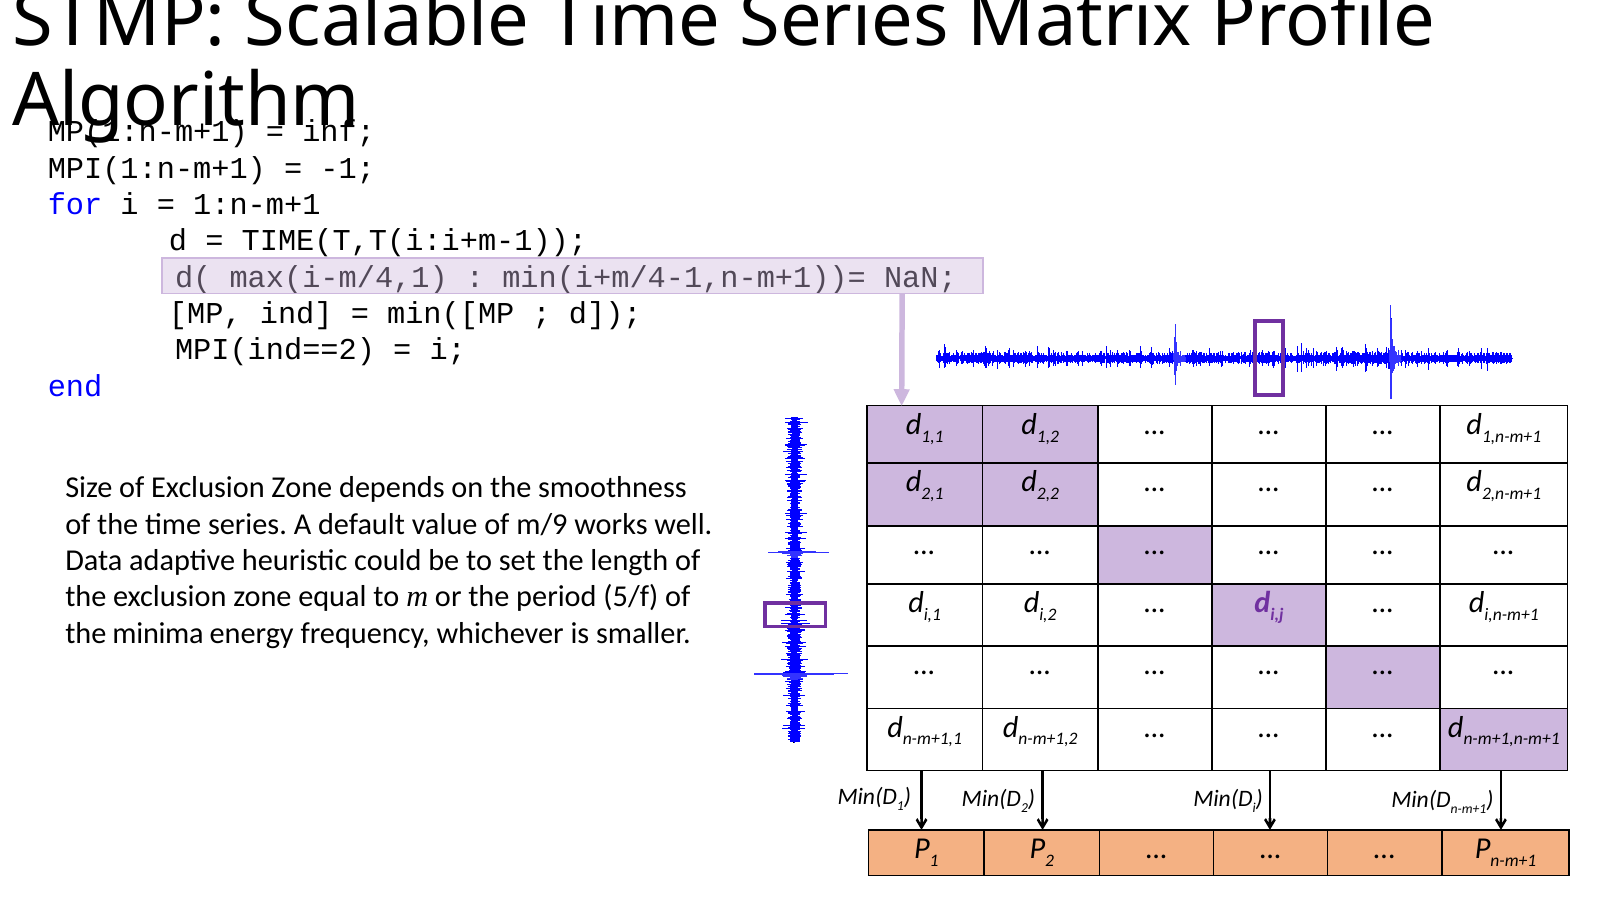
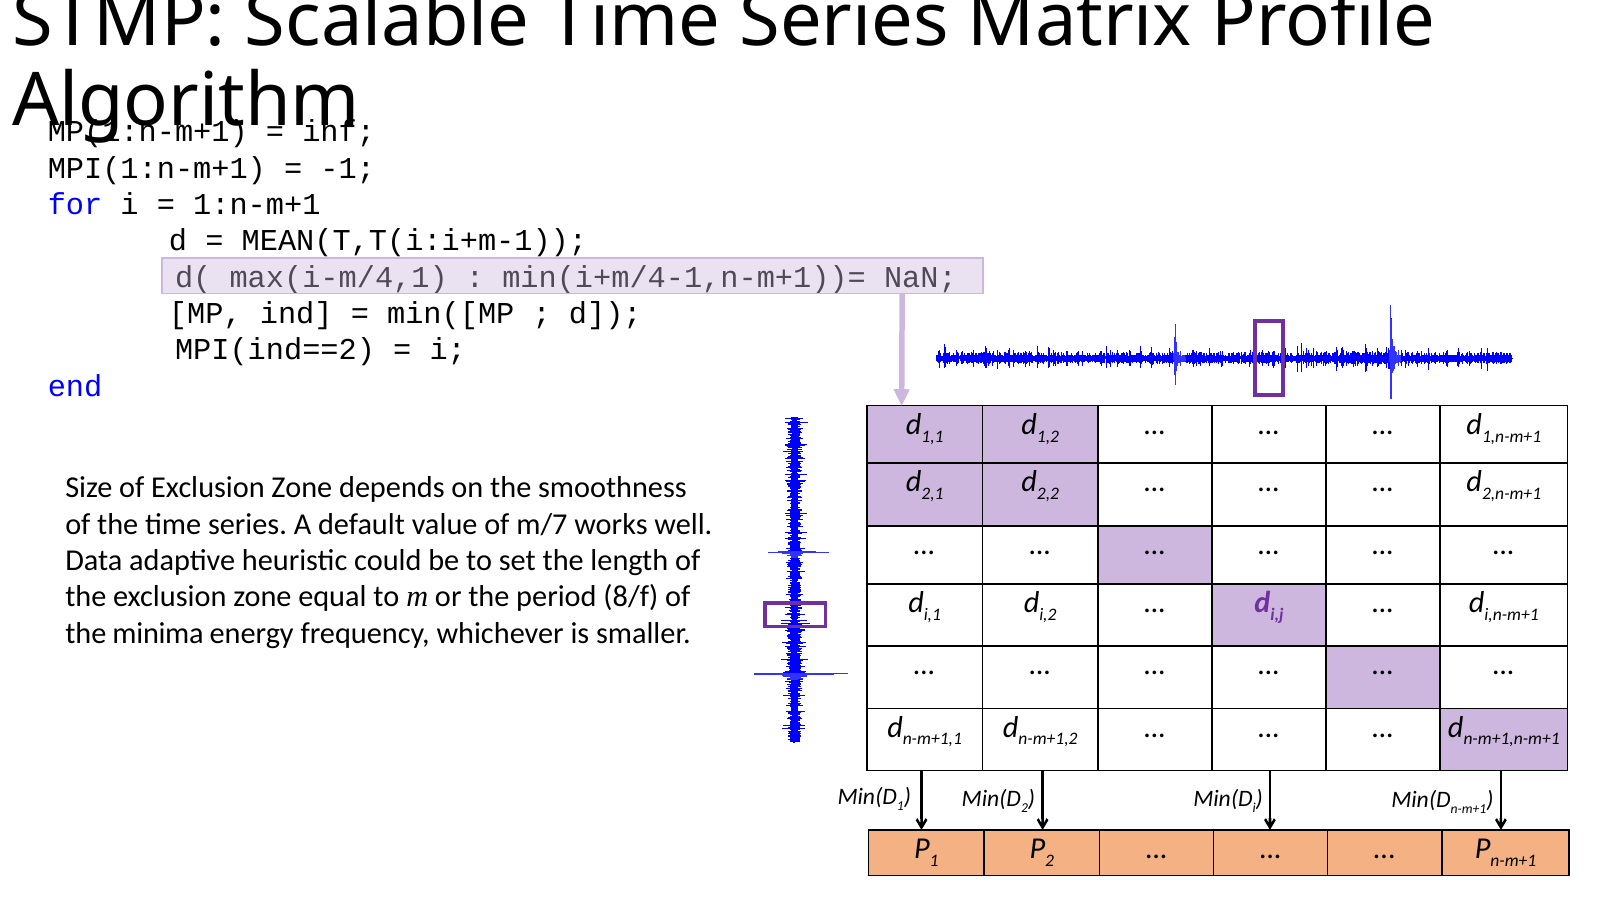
TIME(T,T(i:i+m-1: TIME(T,T(i:i+m-1 -> MEAN(T,T(i:i+m-1 (414, 241)
m/9: m/9 -> m/7 (542, 524)
5/f: 5/f -> 8/f (631, 597)
